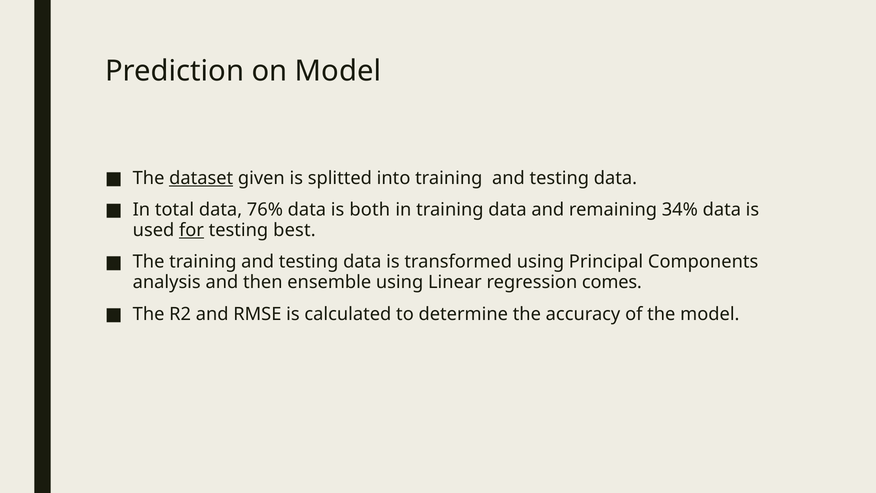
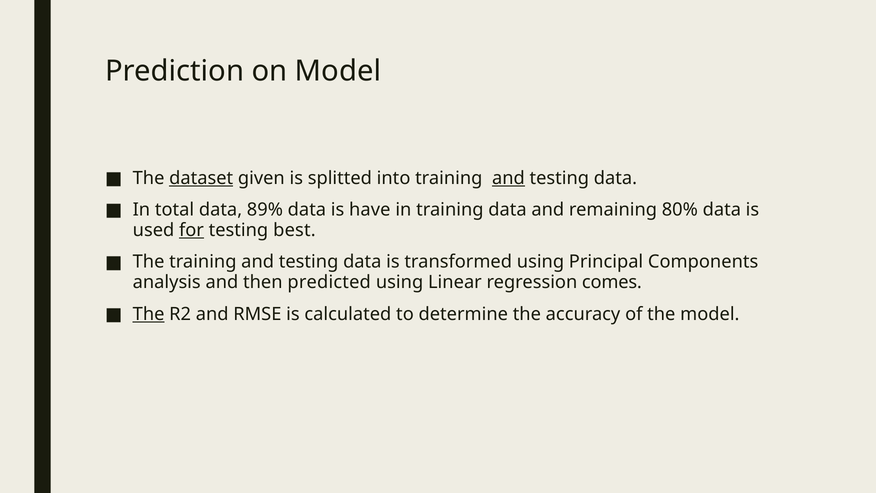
and underline: none -> present (508, 178)
76%: 76% -> 89% (265, 210)
both: both -> have (370, 210)
34%: 34% -> 80% (680, 210)
ensemble: ensemble -> predicted (329, 282)
The underline: none -> present (149, 314)
